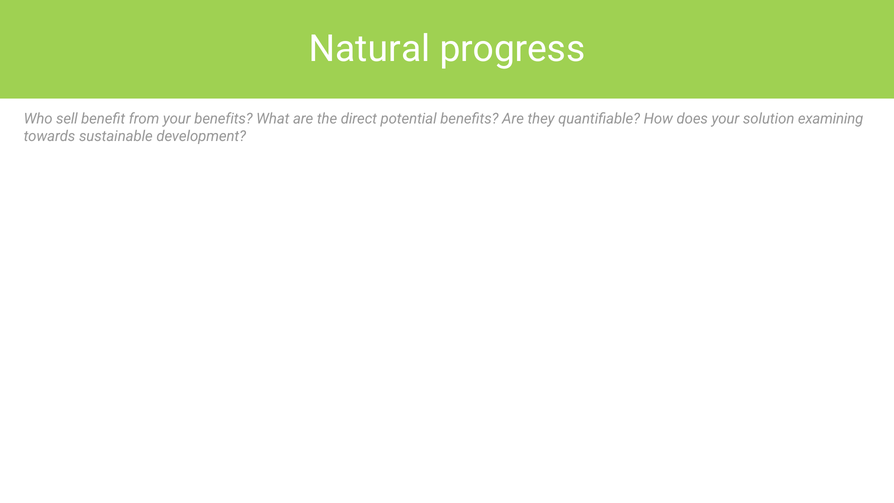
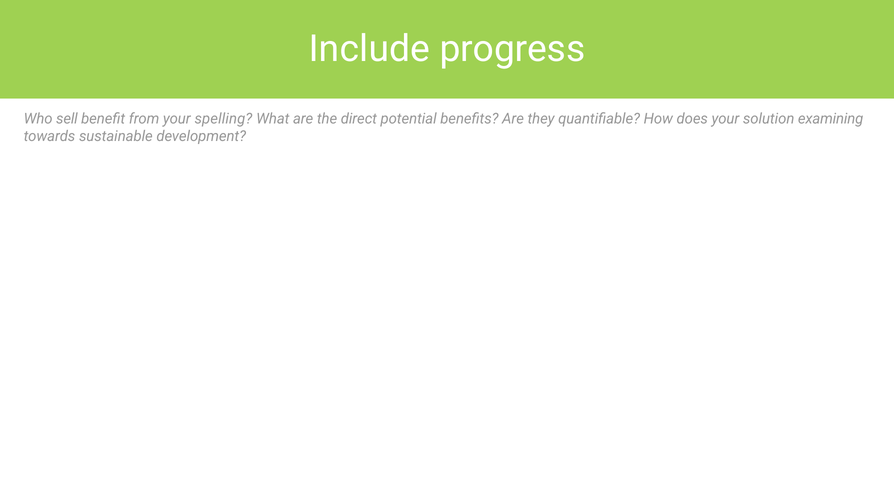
Natural: Natural -> Include (369, 49)
your benefits: benefits -> spelling (223, 119)
